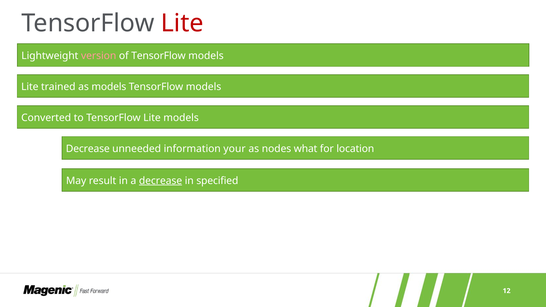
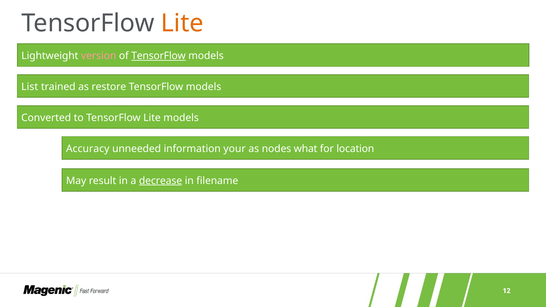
Lite colour: red -> orange (182, 23)
TensorFlow underline: none -> present (158, 56)
Lite: Lite -> List (30, 87)
as models: models -> restore (109, 87)
Decrease: Decrease -> Accuracy (88, 149)
specified: specified -> filename (217, 181)
